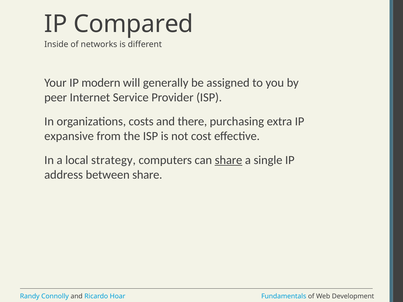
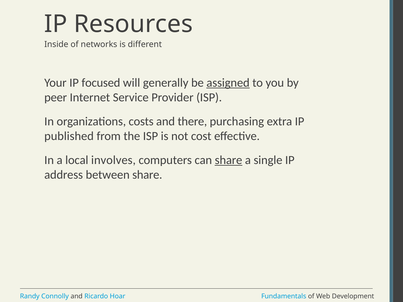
Compared: Compared -> Resources (133, 24)
modern: modern -> focused (101, 83)
assigned underline: none -> present (228, 83)
expansive: expansive -> published (69, 136)
strategy: strategy -> involves (113, 160)
